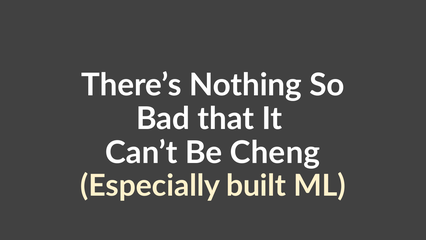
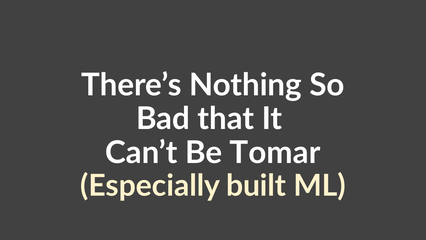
Cheng: Cheng -> Tomar (275, 153)
